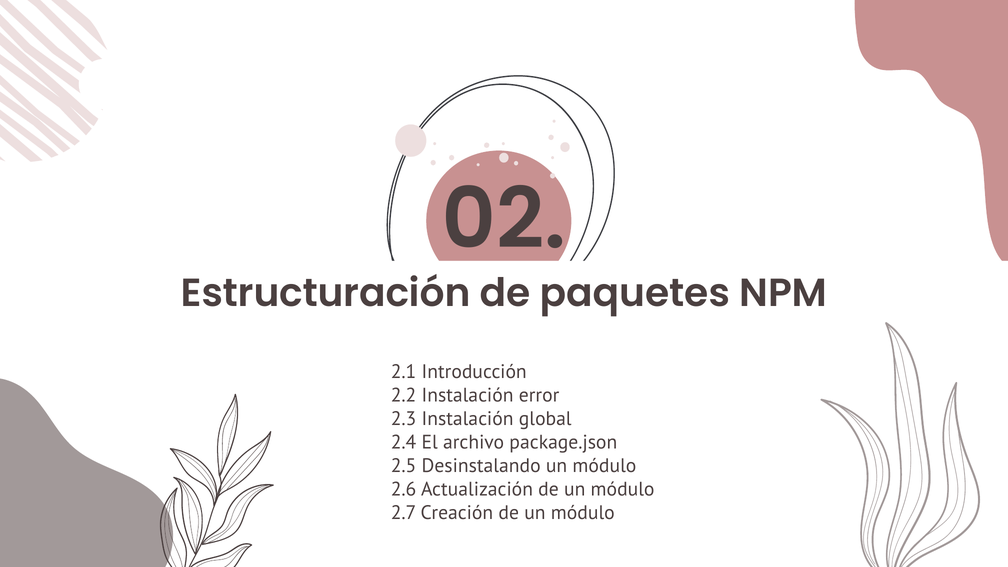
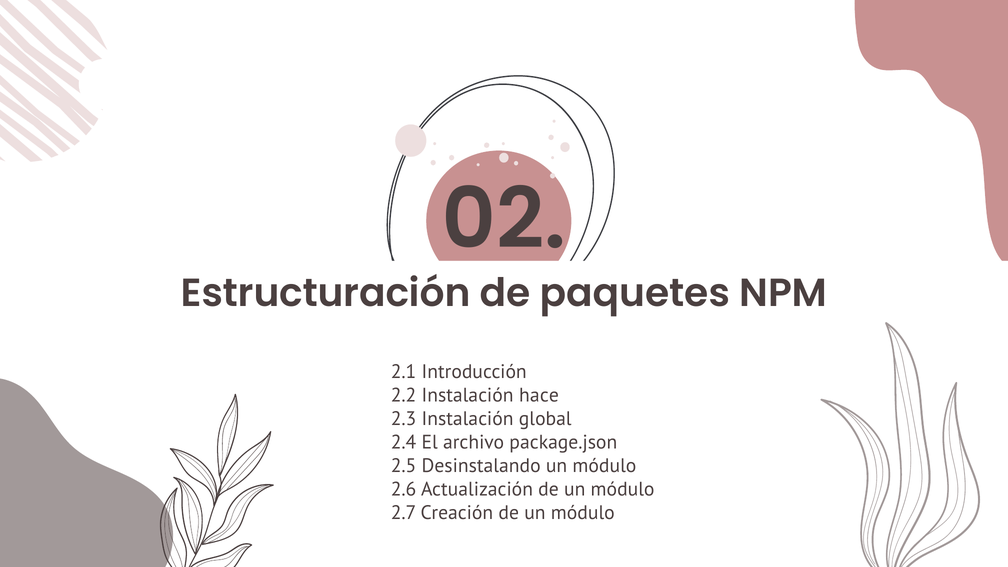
error: error -> hace (539, 395)
